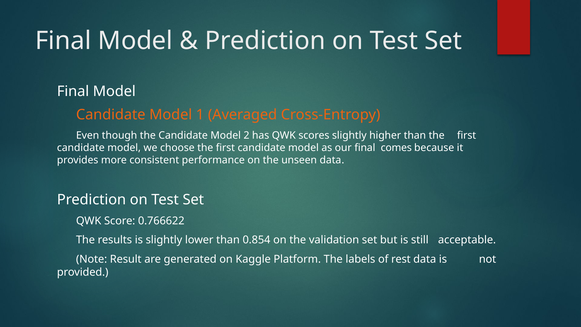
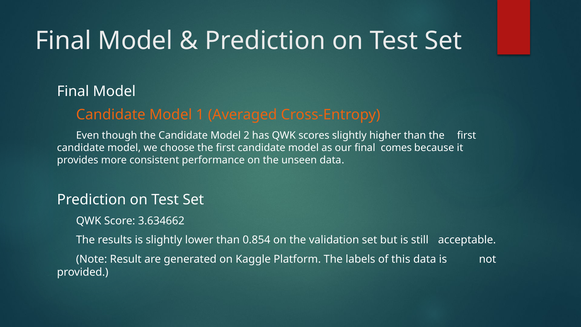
0.766622: 0.766622 -> 3.634662 (161, 221)
rest: rest -> this (401, 259)
